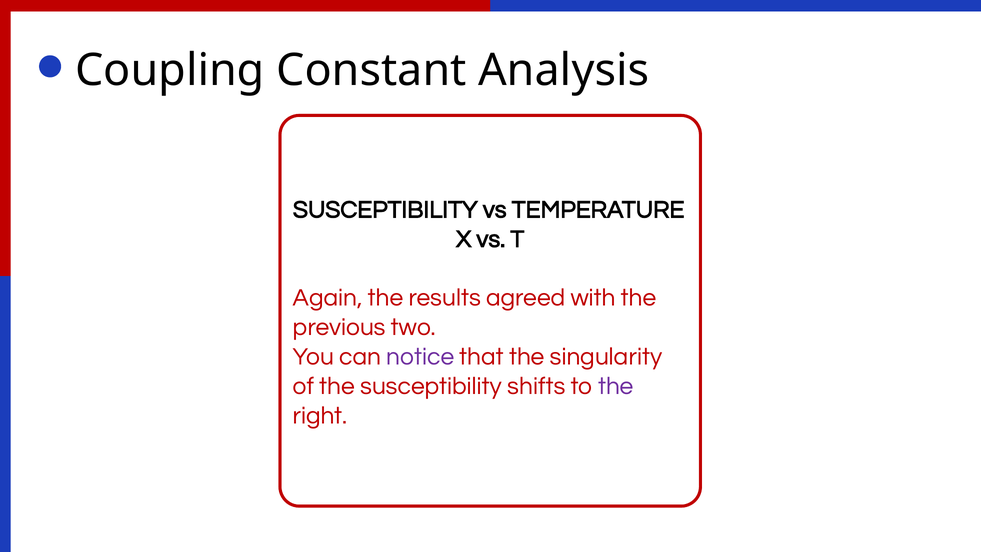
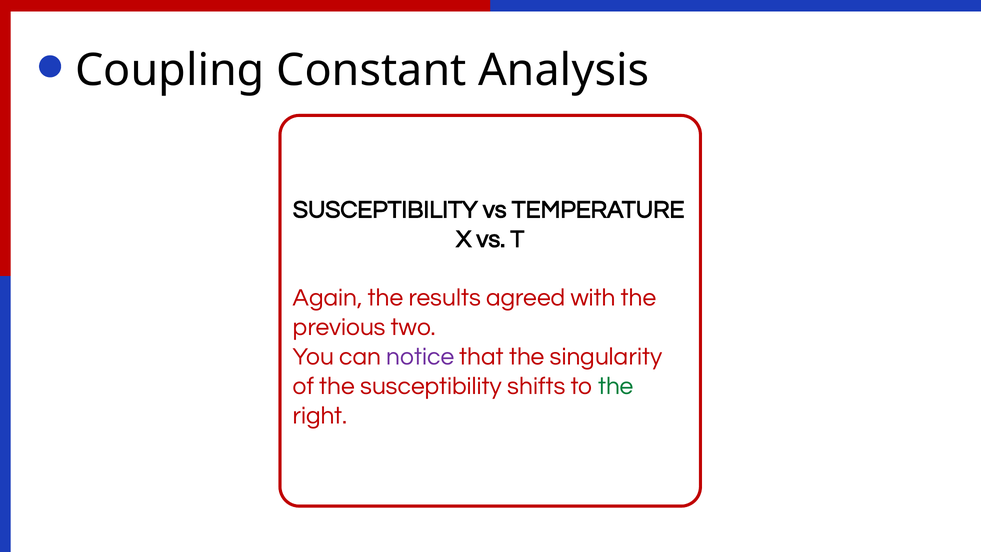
the colour: purple -> green (616, 386)
